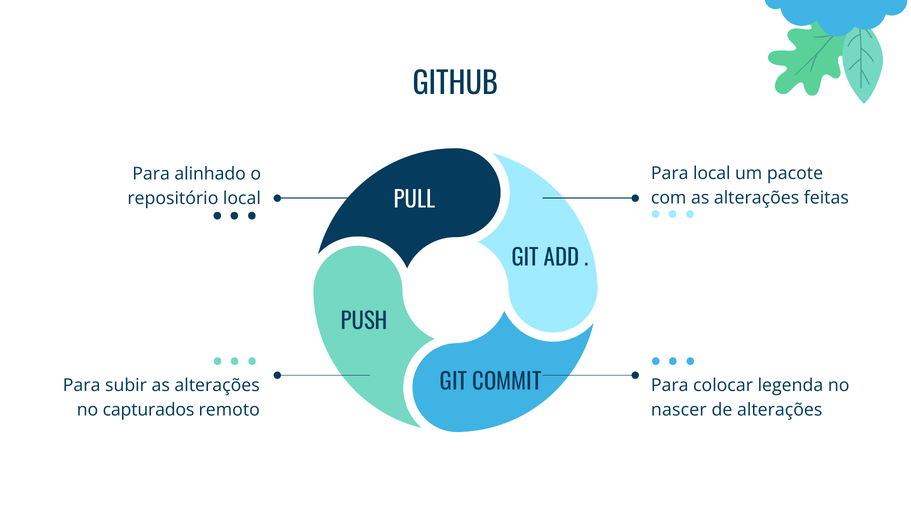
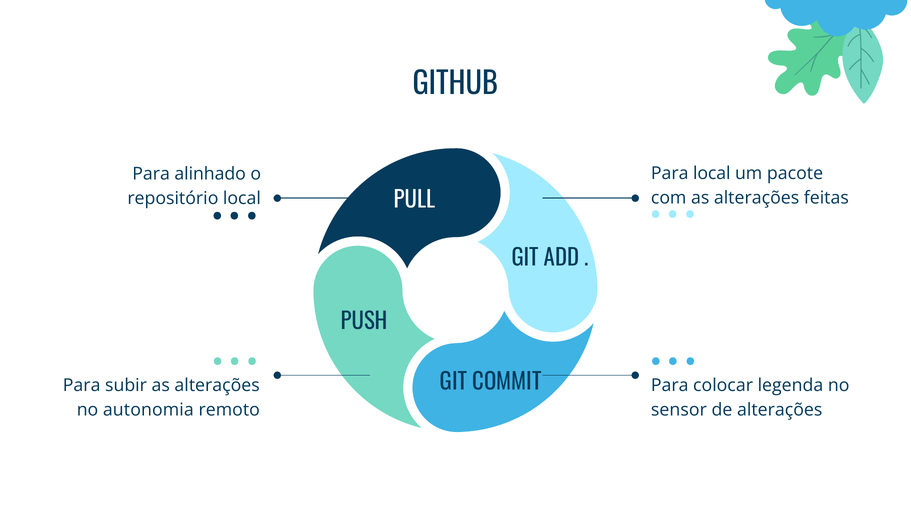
capturados: capturados -> autonomia (148, 410)
nascer: nascer -> sensor (679, 410)
